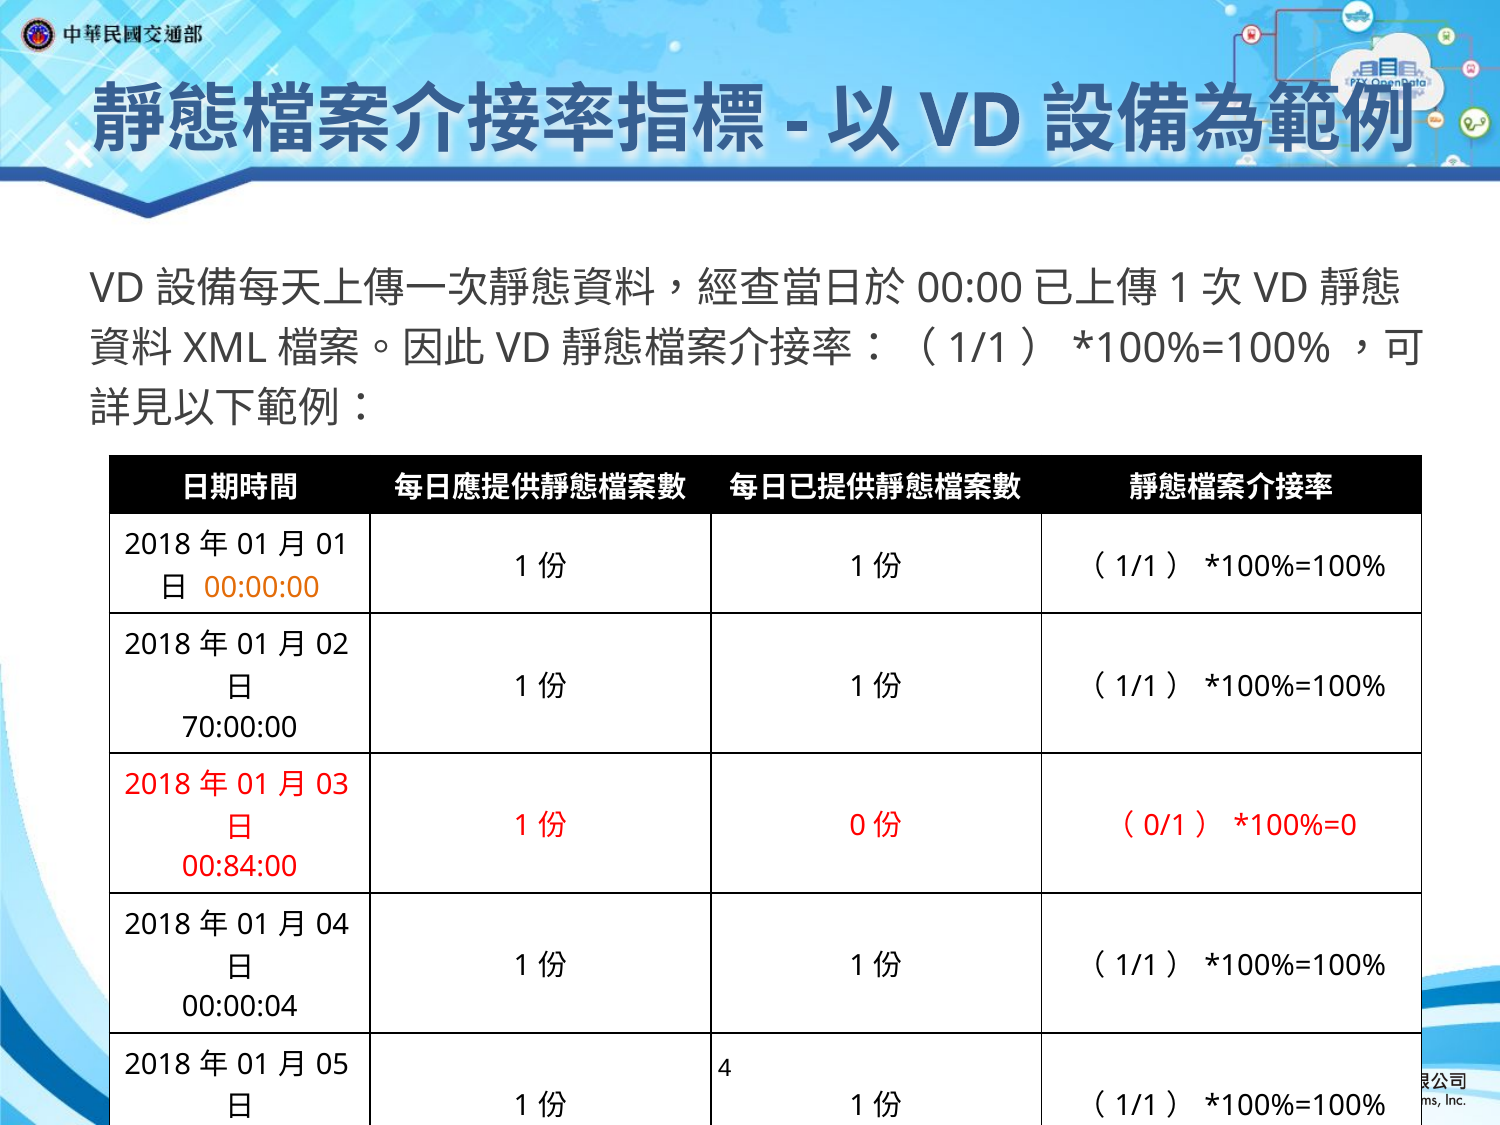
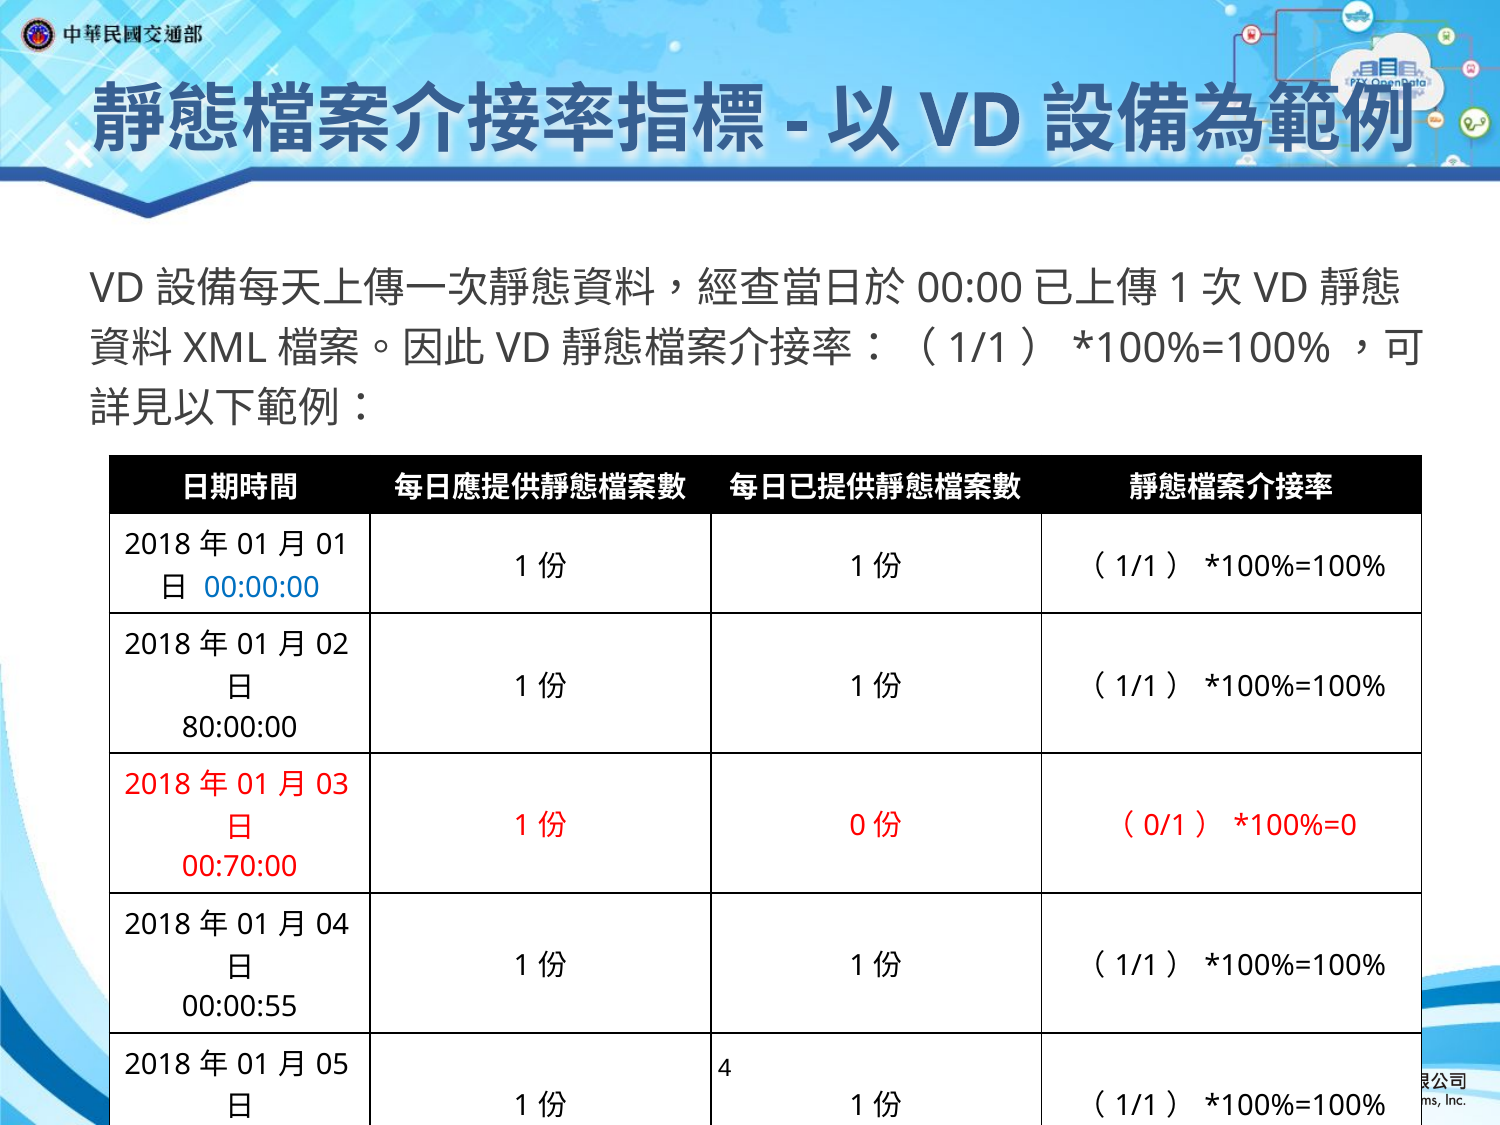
00:00:00 colour: orange -> blue (262, 588)
70:00:00: 70:00:00 -> 80:00:00 (240, 727)
00:84:00: 00:84:00 -> 00:70:00 (240, 867)
00:00:04: 00:00:04 -> 00:00:55 (240, 1007)
